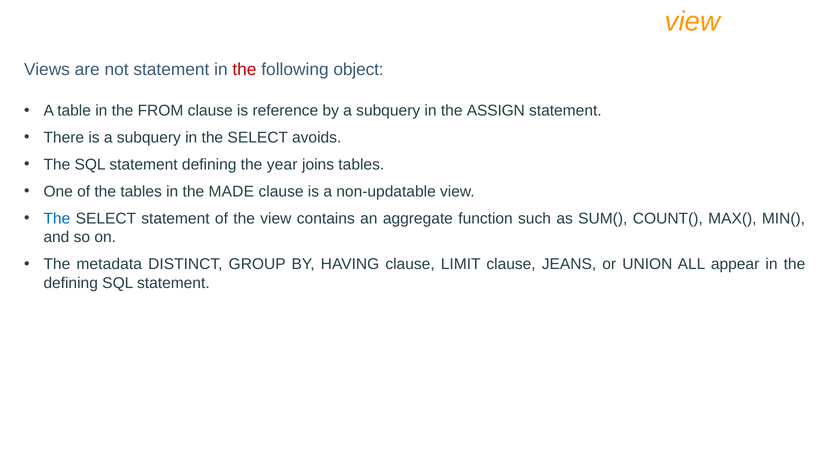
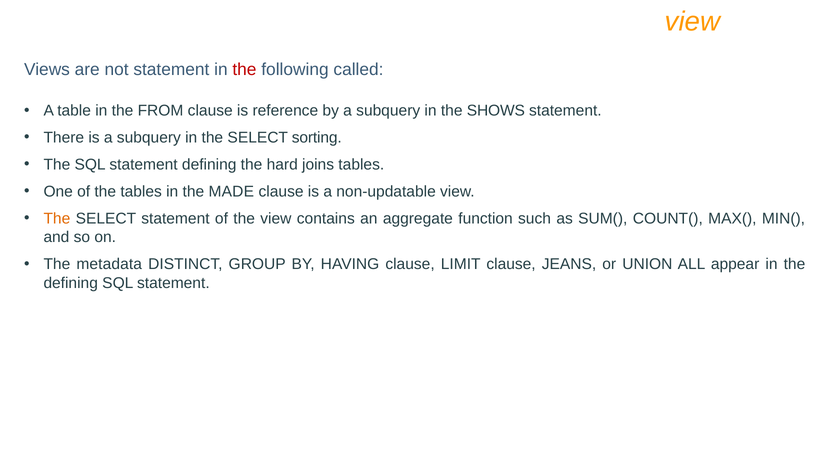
object: object -> called (358, 70)
ASSIGN: ASSIGN -> SHOWS (496, 111)
avoids: avoids -> sorting (317, 138)
year: year -> hard (282, 165)
The colour: blue -> orange (57, 219)
